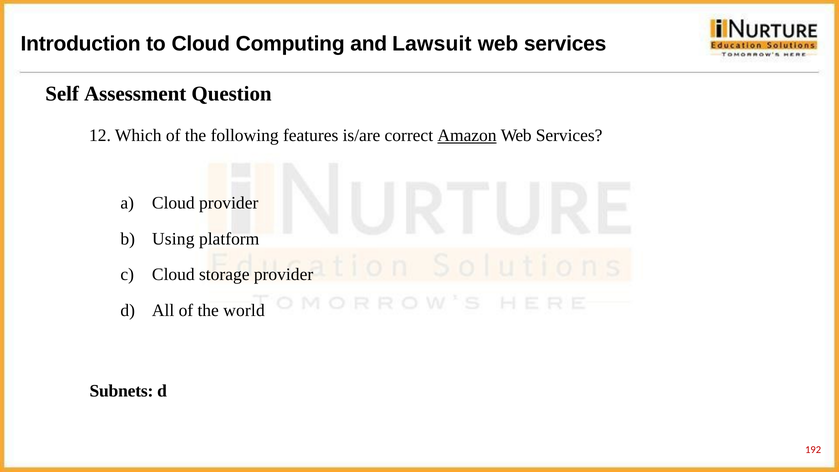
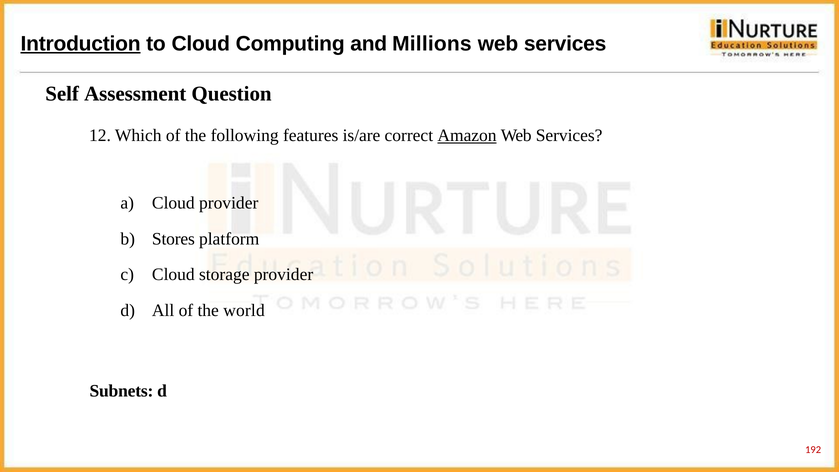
Introduction underline: none -> present (81, 44)
Lawsuit: Lawsuit -> Millions (432, 44)
Using: Using -> Stores (173, 239)
